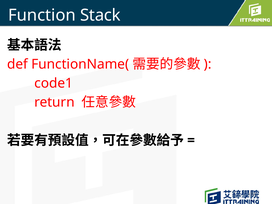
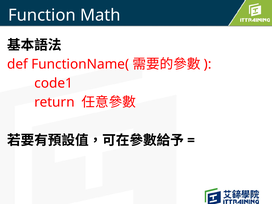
Stack: Stack -> Math (100, 15)
